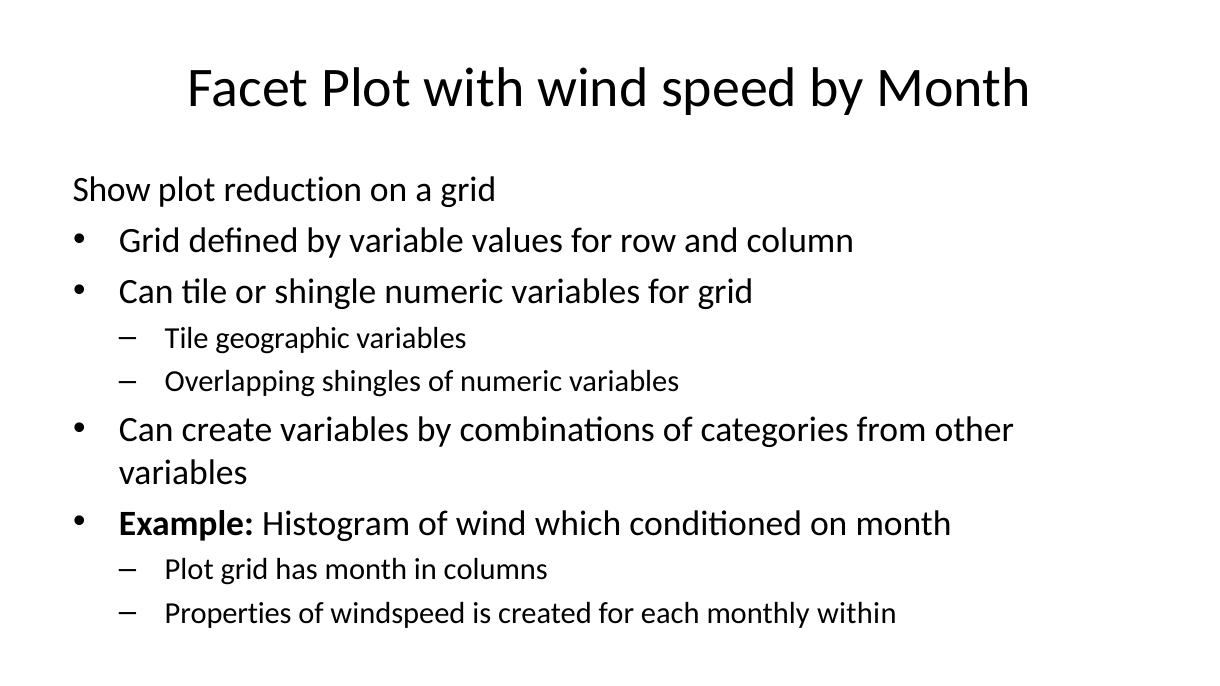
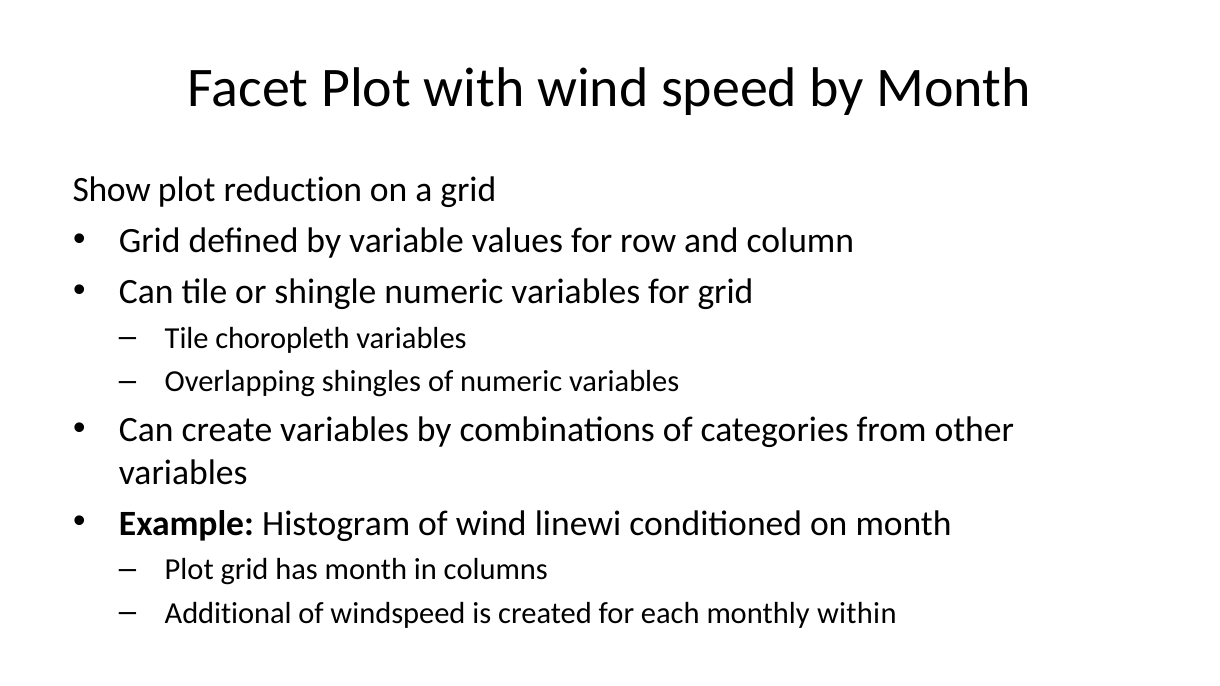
geographic: geographic -> choropleth (283, 338)
which: which -> linewi (578, 523)
Properties: Properties -> Additional (228, 614)
